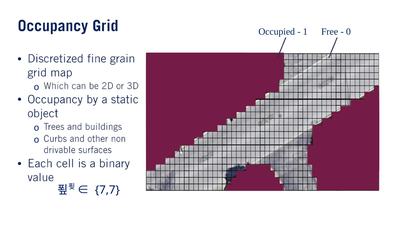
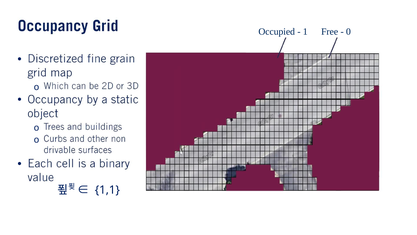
7,7: 7,7 -> 1,1 (107, 190)
